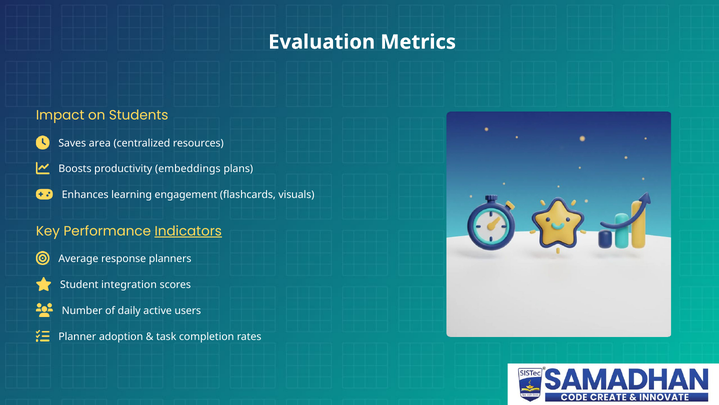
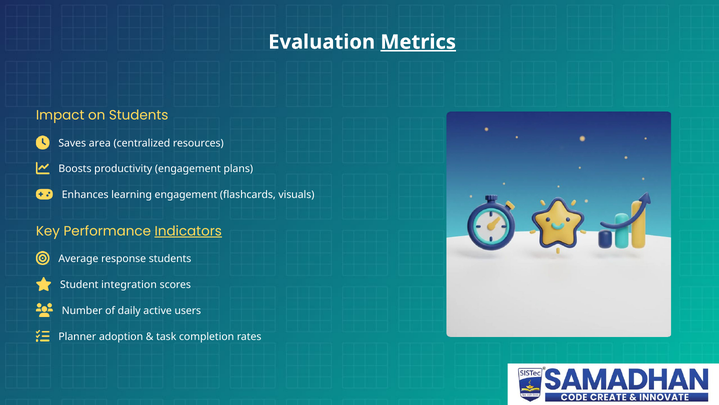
Metrics underline: none -> present (418, 42)
productivity embeddings: embeddings -> engagement (188, 169)
response planners: planners -> students (170, 259)
